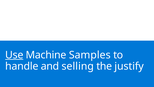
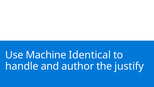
Use underline: present -> none (14, 55)
Samples: Samples -> Identical (90, 55)
selling: selling -> author (78, 66)
